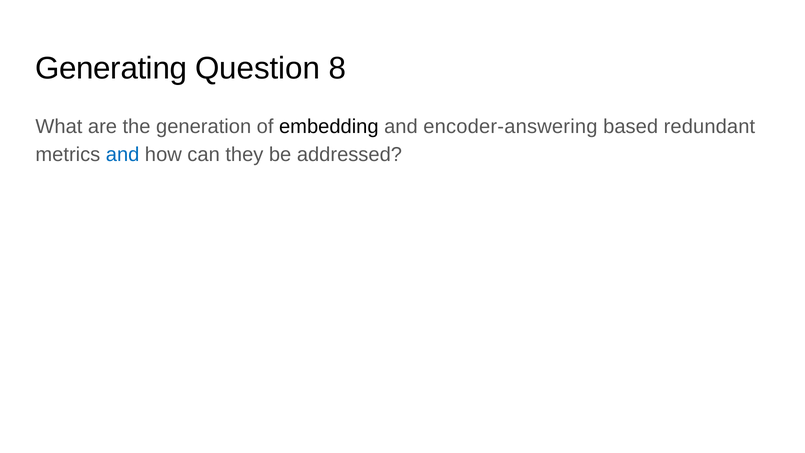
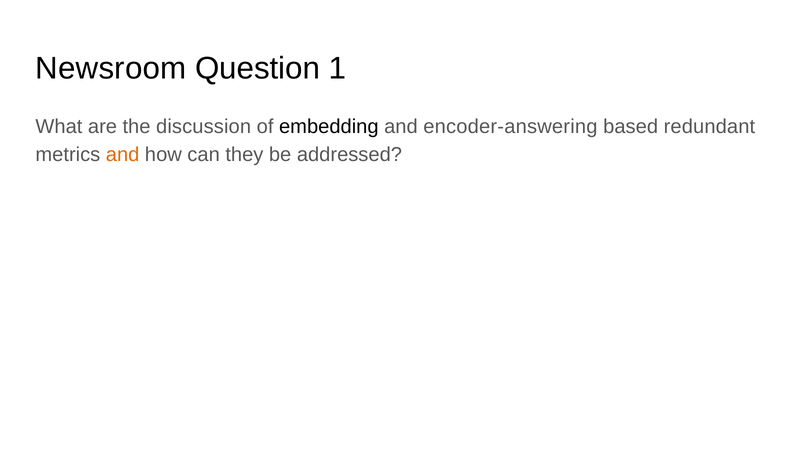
Generating: Generating -> Newsroom (111, 68)
8: 8 -> 1 (338, 68)
generation: generation -> discussion (204, 127)
and colour: blue -> orange (123, 154)
